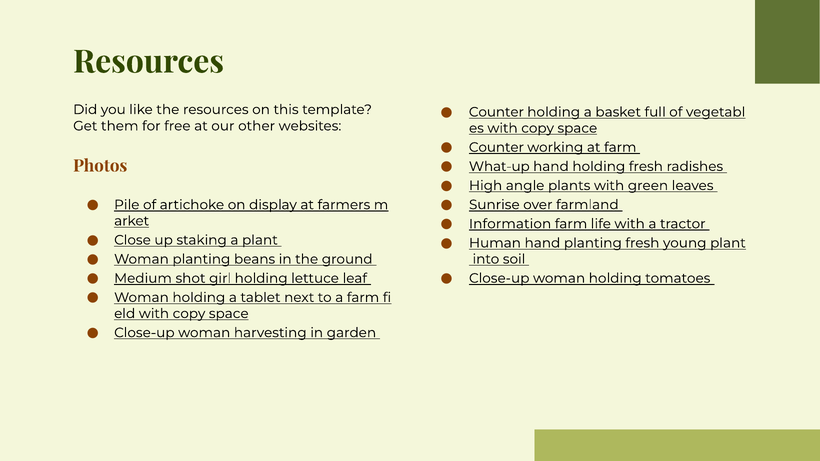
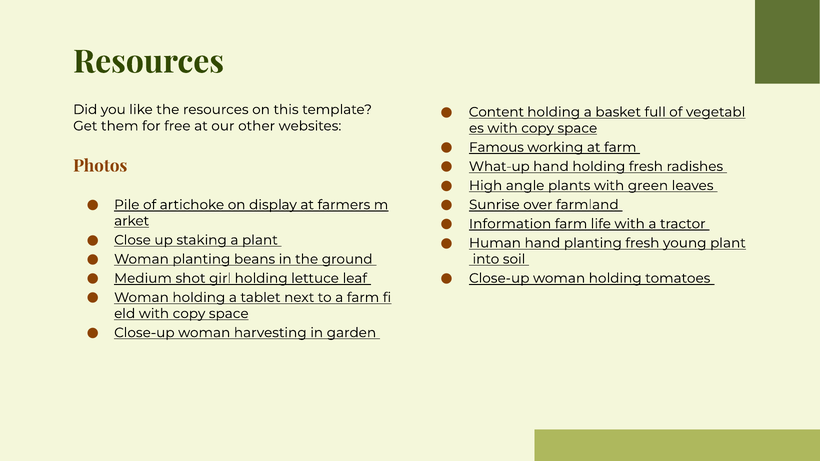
Counter: Counter -> Content (496, 112)
Counter: Counter -> Famous (496, 147)
